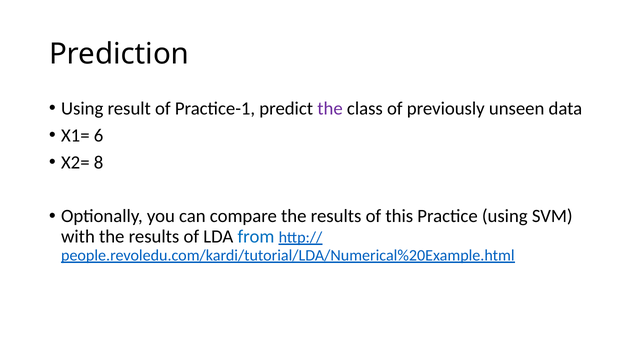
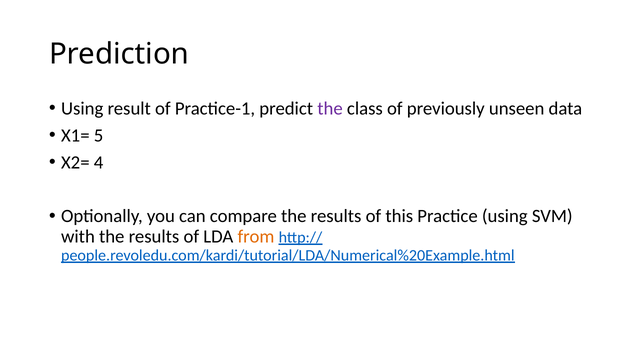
6: 6 -> 5 (99, 136)
8: 8 -> 4 (99, 163)
from colour: blue -> orange (256, 237)
